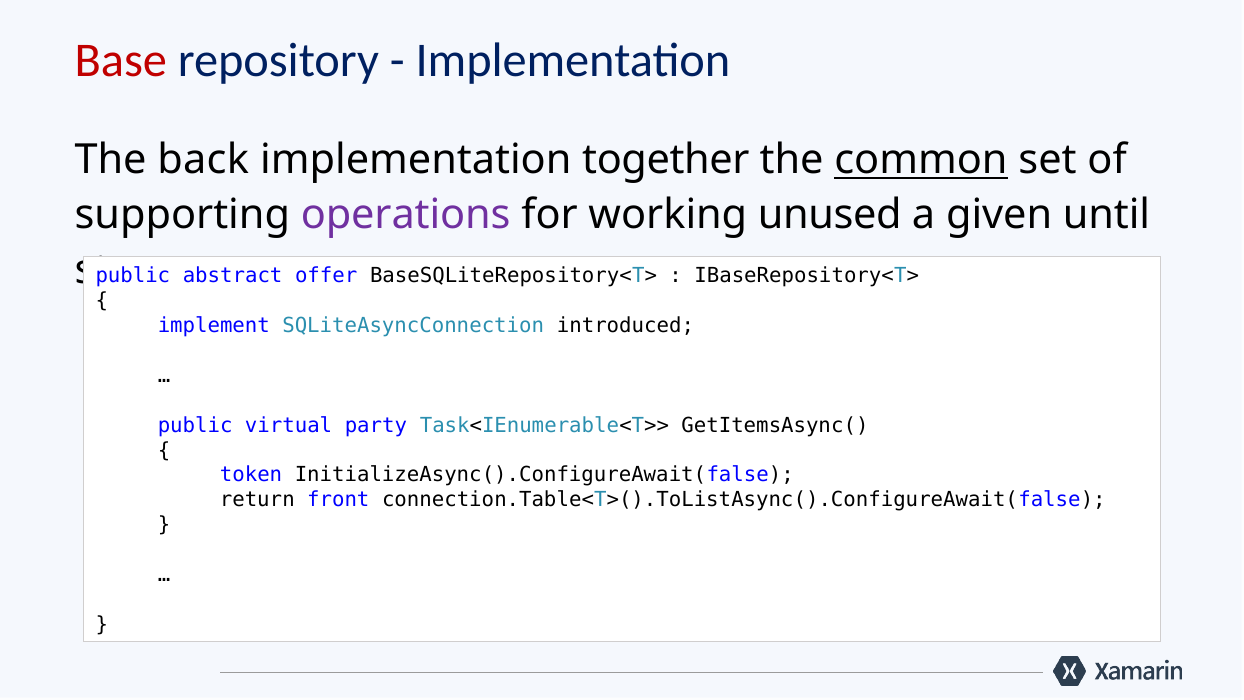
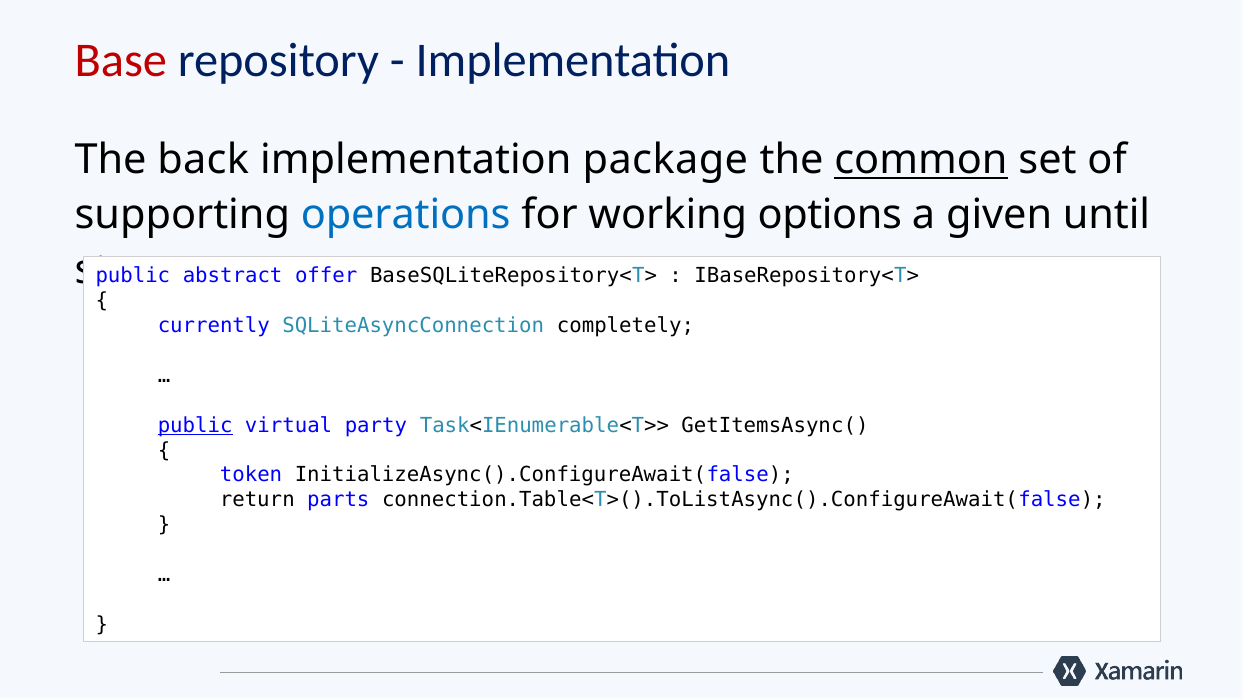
together: together -> package (665, 160)
operations colour: purple -> blue (406, 215)
unused: unused -> options (830, 215)
implement: implement -> currently (214, 326)
introduced: introduced -> completely (625, 326)
public underline: none -> present (195, 425)
front: front -> parts (338, 500)
